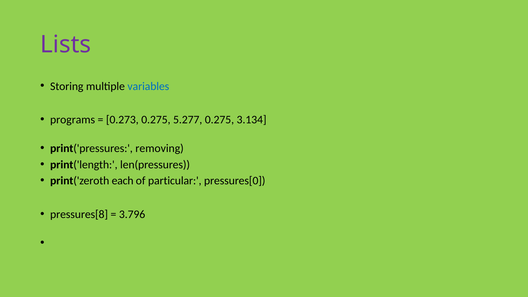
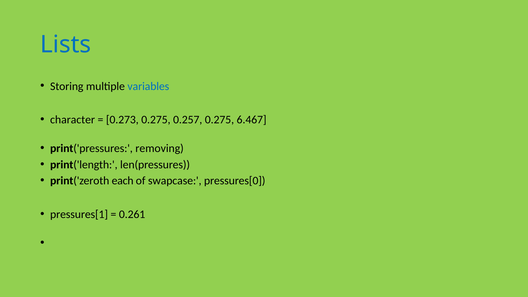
Lists colour: purple -> blue (66, 44)
programs: programs -> character (73, 120)
5.277: 5.277 -> 0.257 (188, 120)
3.134: 3.134 -> 6.467 (252, 120)
particular: particular -> swapcase (175, 181)
pressures[8: pressures[8 -> pressures[1 (79, 214)
3.796: 3.796 -> 0.261 (132, 214)
